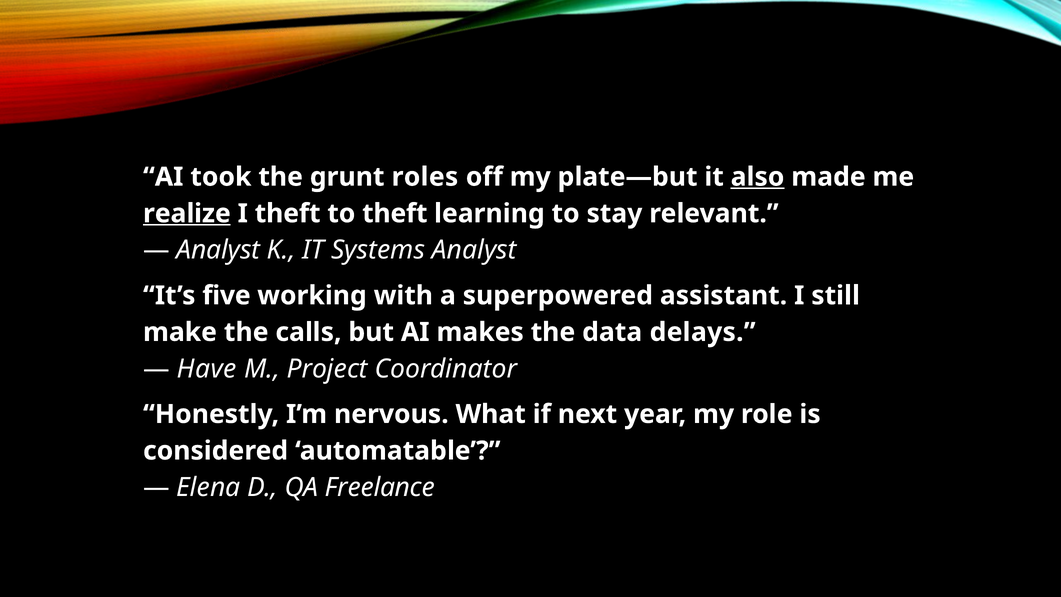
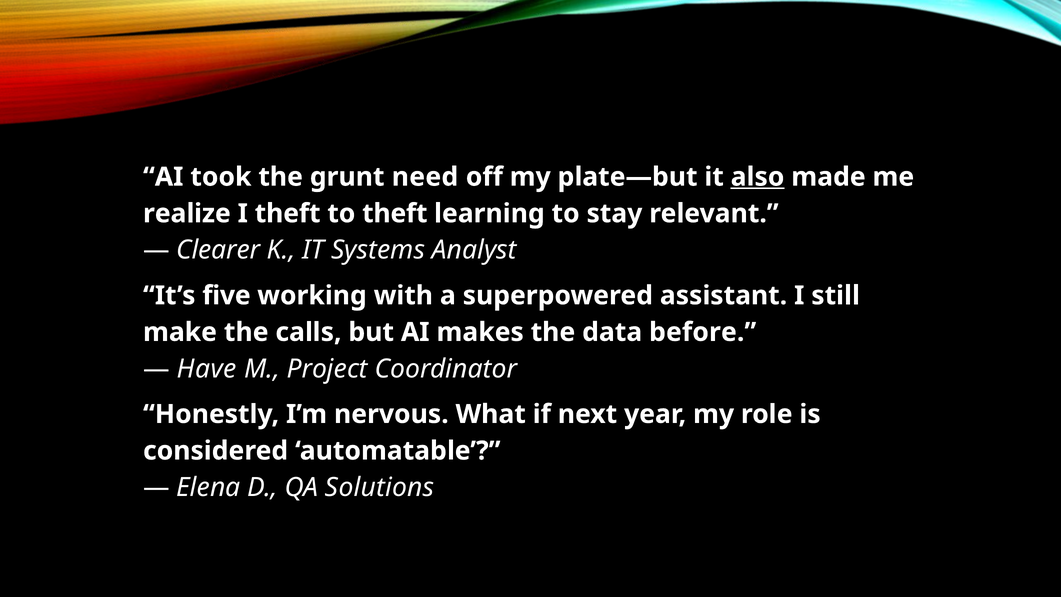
roles: roles -> need (425, 177)
realize underline: present -> none (187, 213)
Analyst: Analyst -> Clearer (218, 250)
delays: delays -> before (703, 332)
Freelance: Freelance -> Solutions (380, 487)
